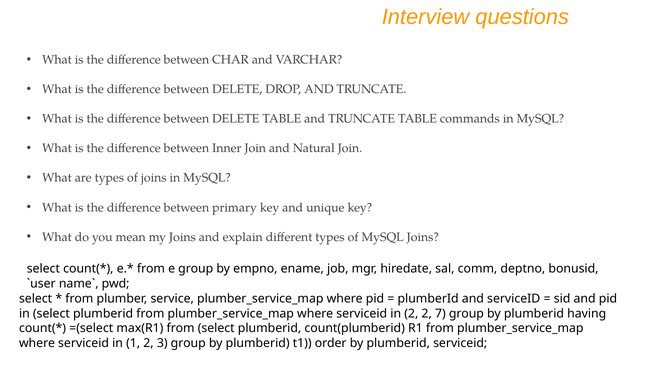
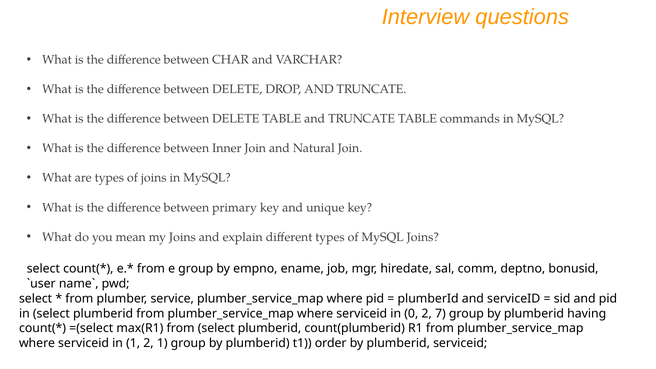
in 2: 2 -> 0 (411, 314)
2 3: 3 -> 1 (162, 343)
